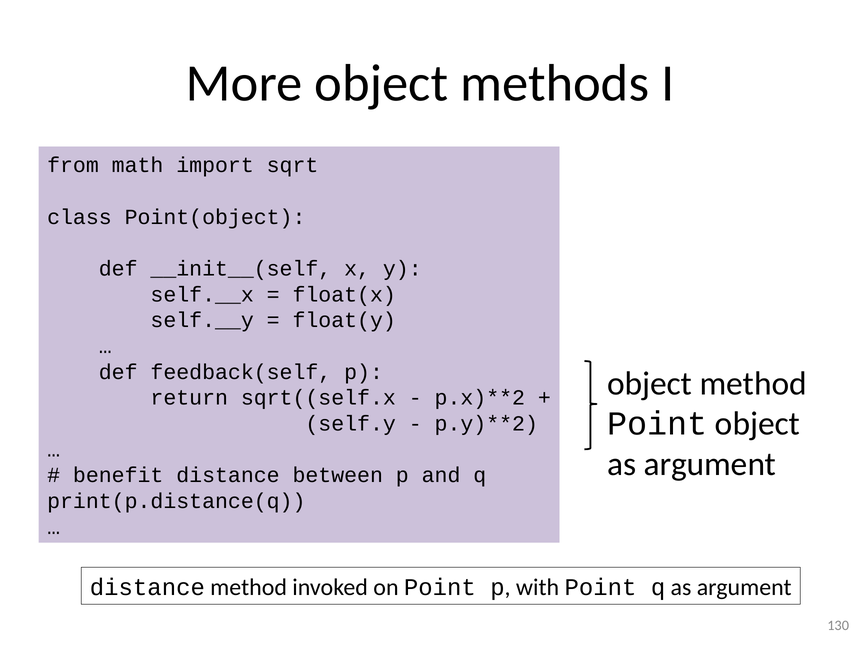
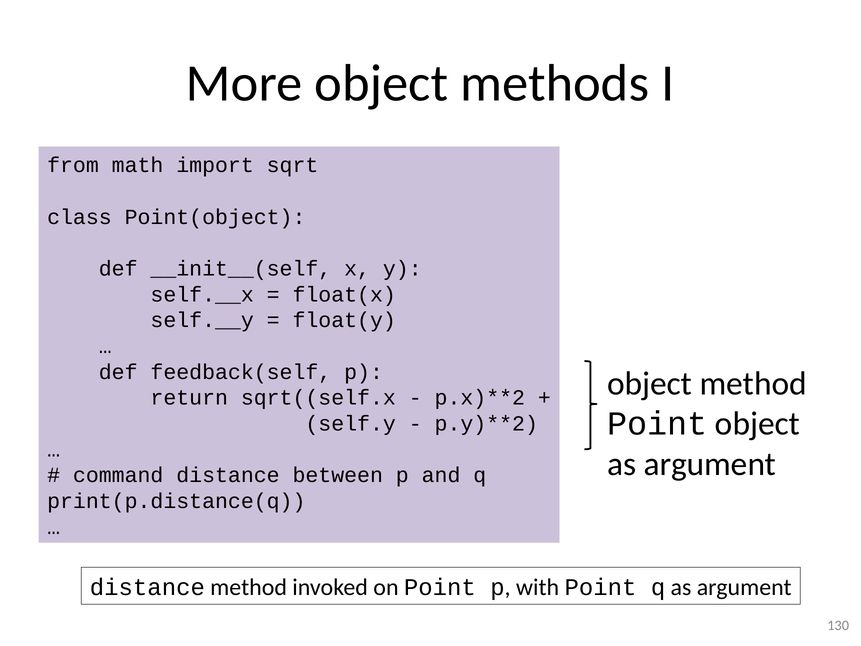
benefit: benefit -> command (118, 475)
